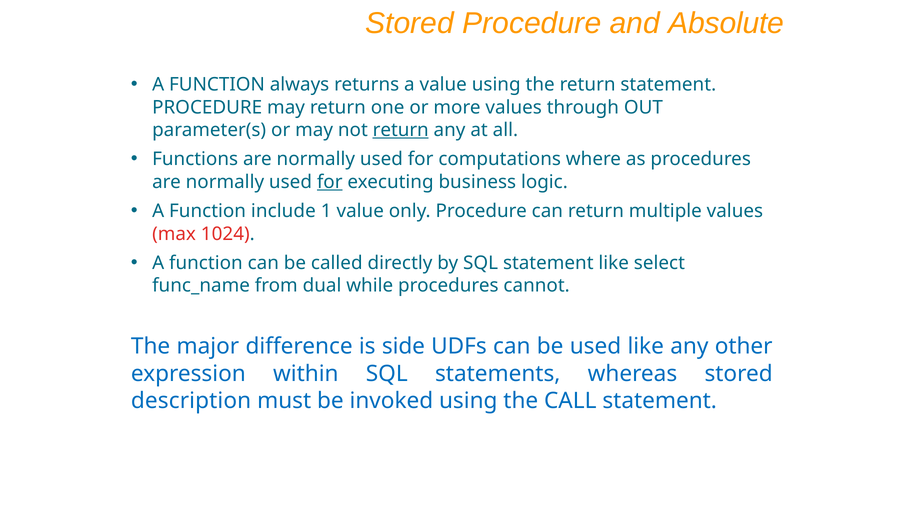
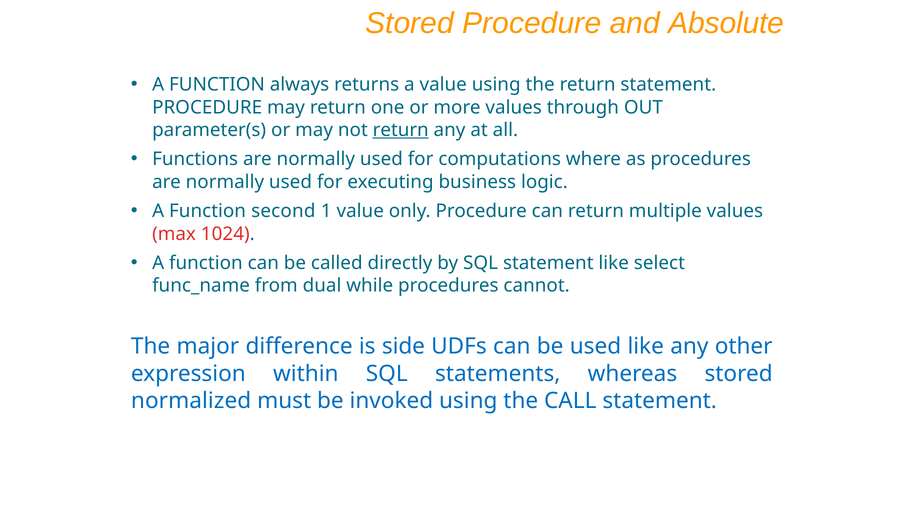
for underline: present -> none (330, 182)
include: include -> second (283, 211)
description: description -> normalized (191, 401)
